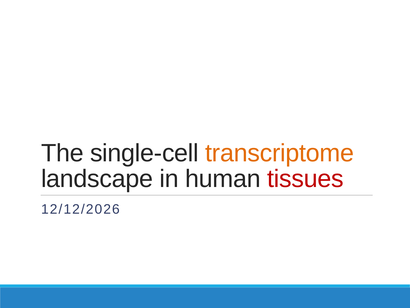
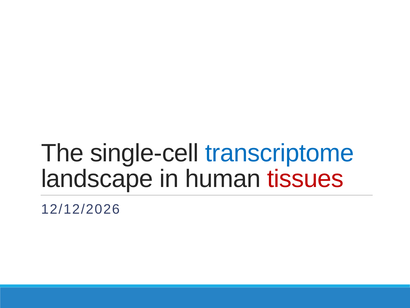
transcriptome colour: orange -> blue (280, 153)
